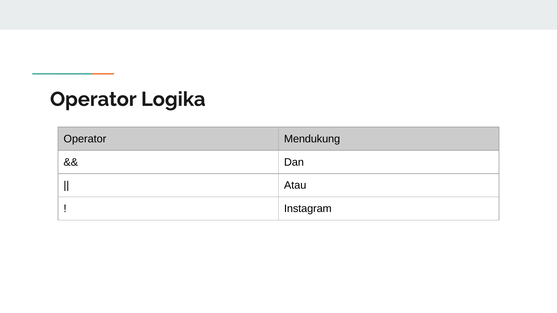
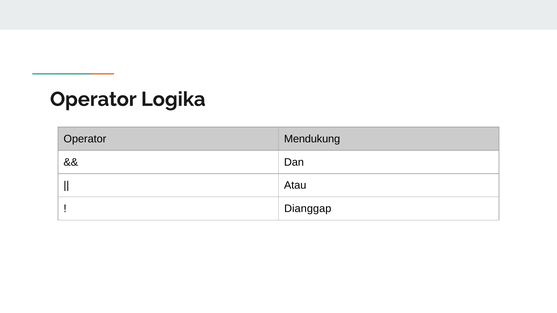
Instagram: Instagram -> Dianggap (308, 209)
